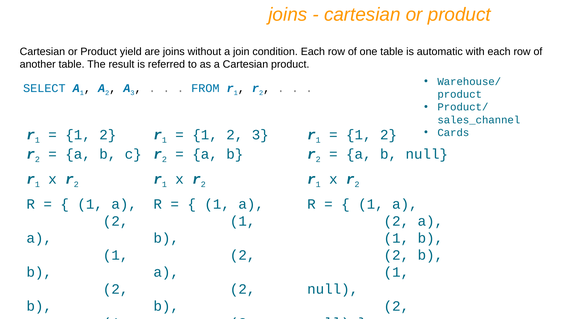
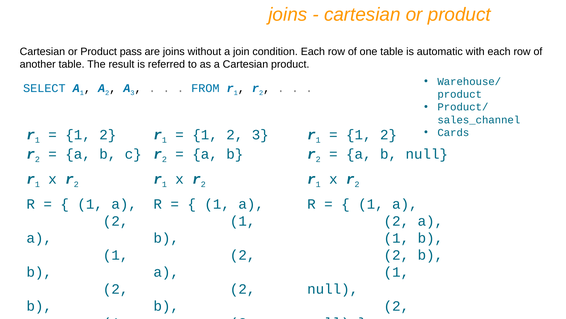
yield: yield -> pass (131, 51)
